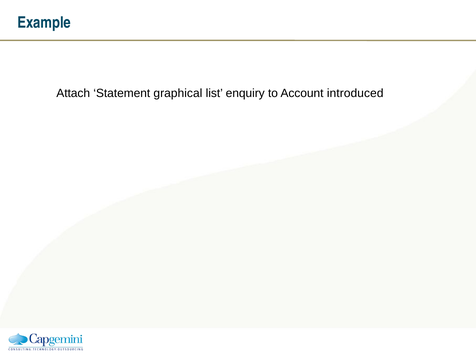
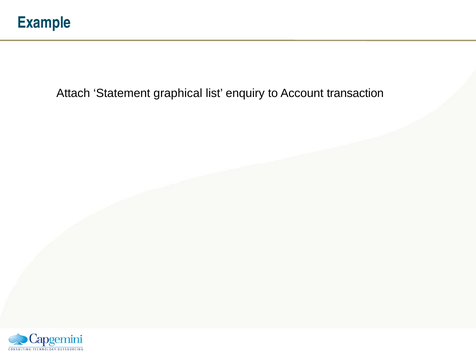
introduced: introduced -> transaction (355, 93)
